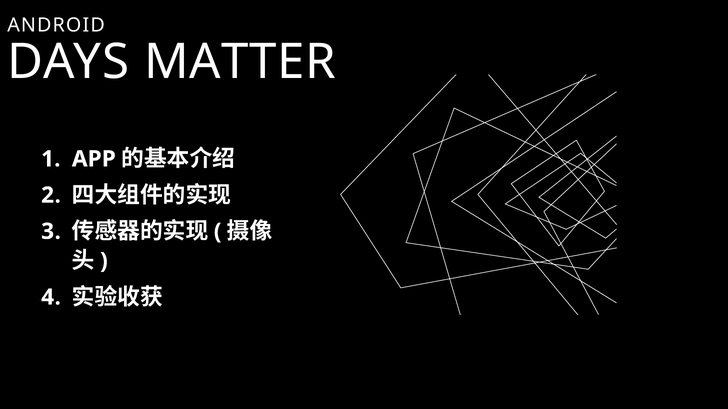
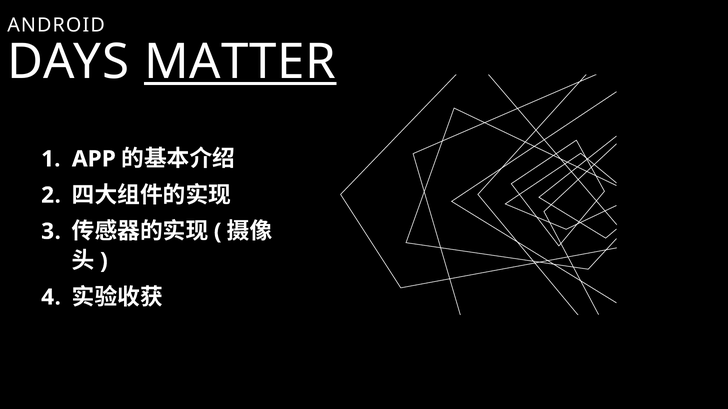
MATTER underline: none -> present (240, 62)
